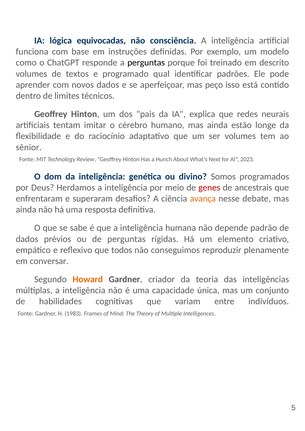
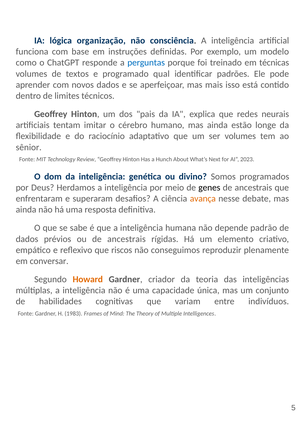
equivocadas: equivocadas -> organização (101, 41)
perguntas colour: black -> blue (146, 63)
descrito: descrito -> técnicas (274, 63)
peço: peço -> mais (214, 85)
genes colour: red -> black (209, 188)
ou de perguntas: perguntas -> ancestrais (126, 239)
todos: todos -> riscos (122, 250)
